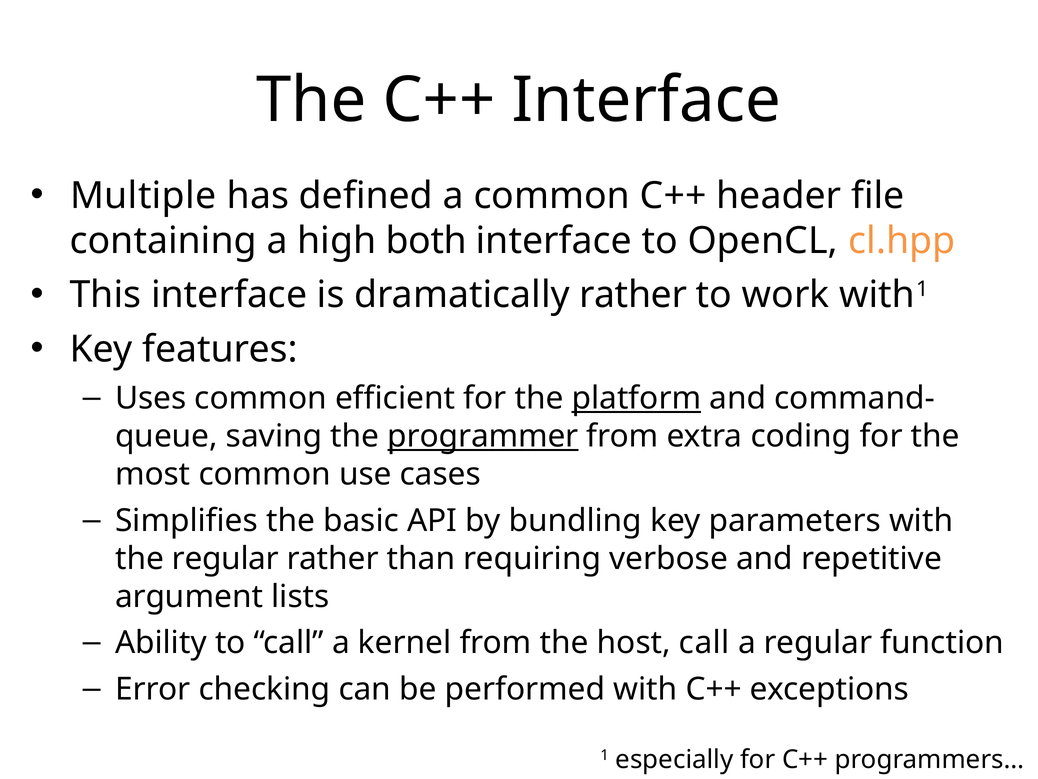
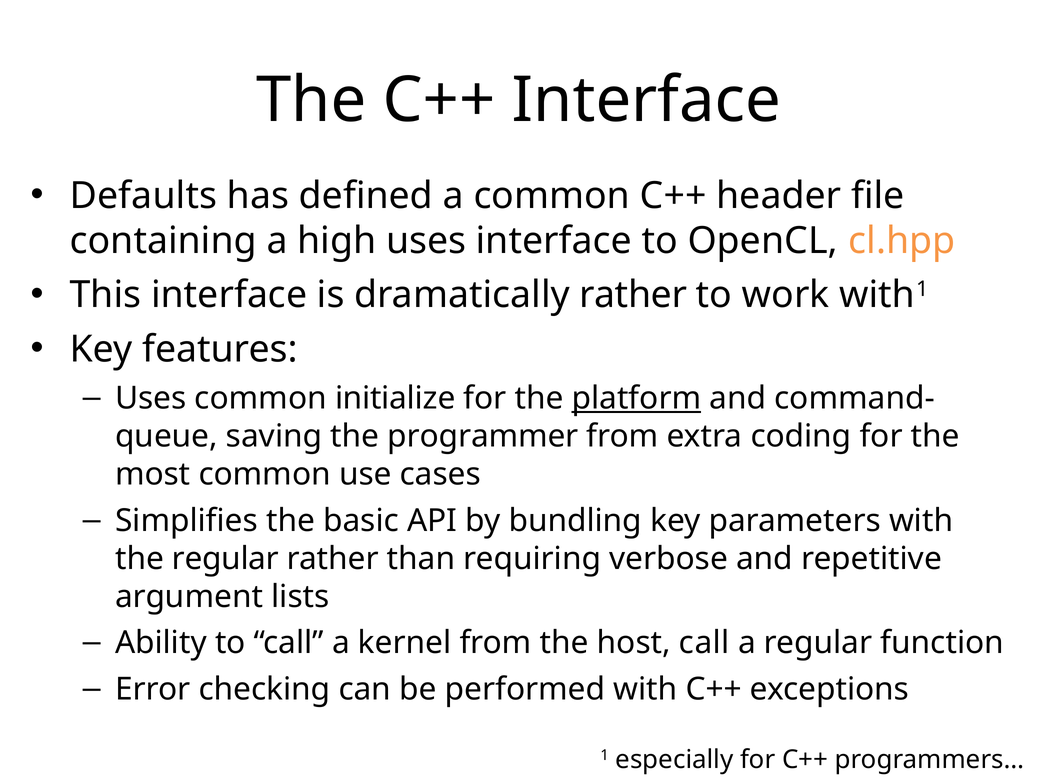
Multiple: Multiple -> Defaults (143, 196)
high both: both -> uses (426, 241)
efficient: efficient -> initialize (395, 398)
programmer underline: present -> none (483, 436)
